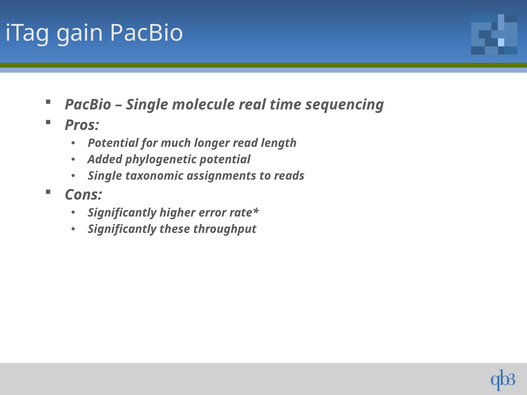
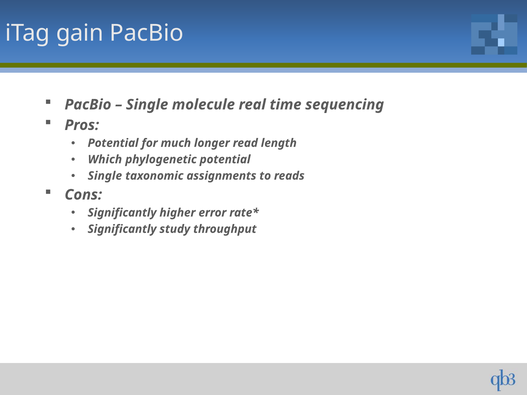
Added: Added -> Which (105, 160)
these: these -> study (175, 229)
